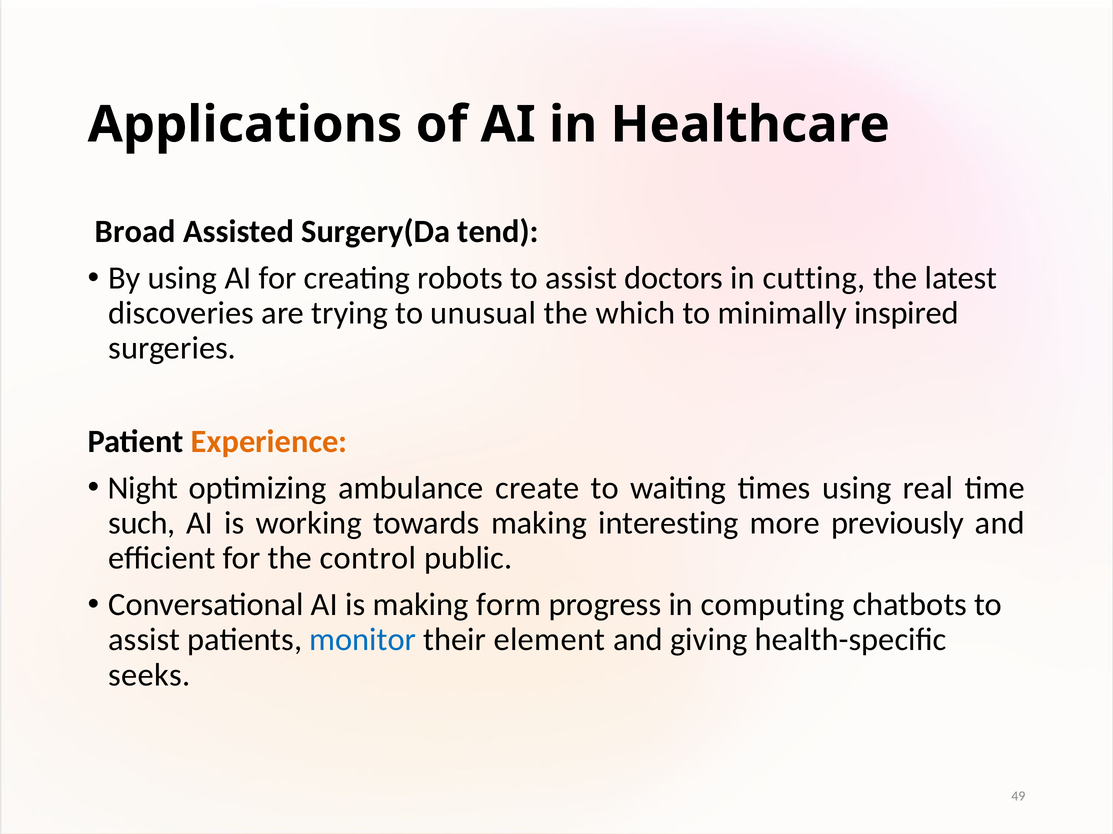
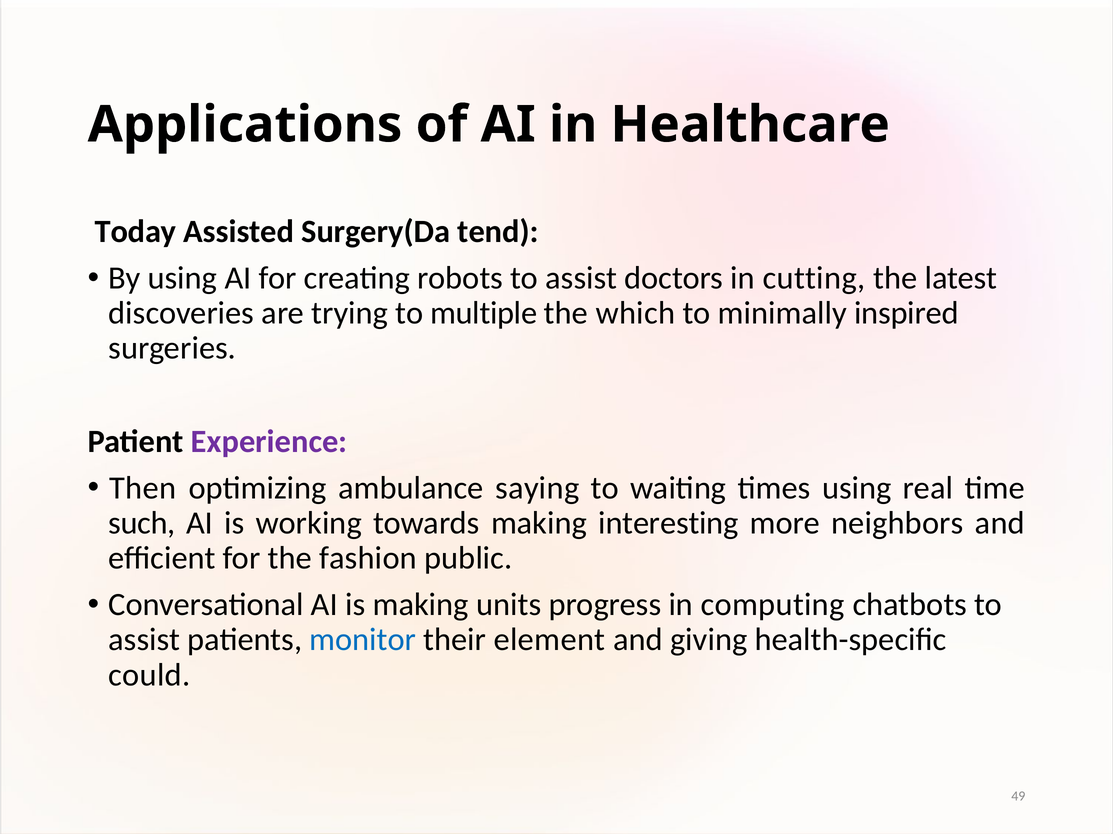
Broad: Broad -> Today (136, 232)
unusual: unusual -> multiple (484, 313)
Experience colour: orange -> purple (269, 442)
Night: Night -> Then (143, 489)
create: create -> saying (537, 489)
previously: previously -> neighbors (897, 524)
control: control -> fashion (368, 559)
form: form -> units (509, 605)
seeks: seeks -> could (149, 675)
